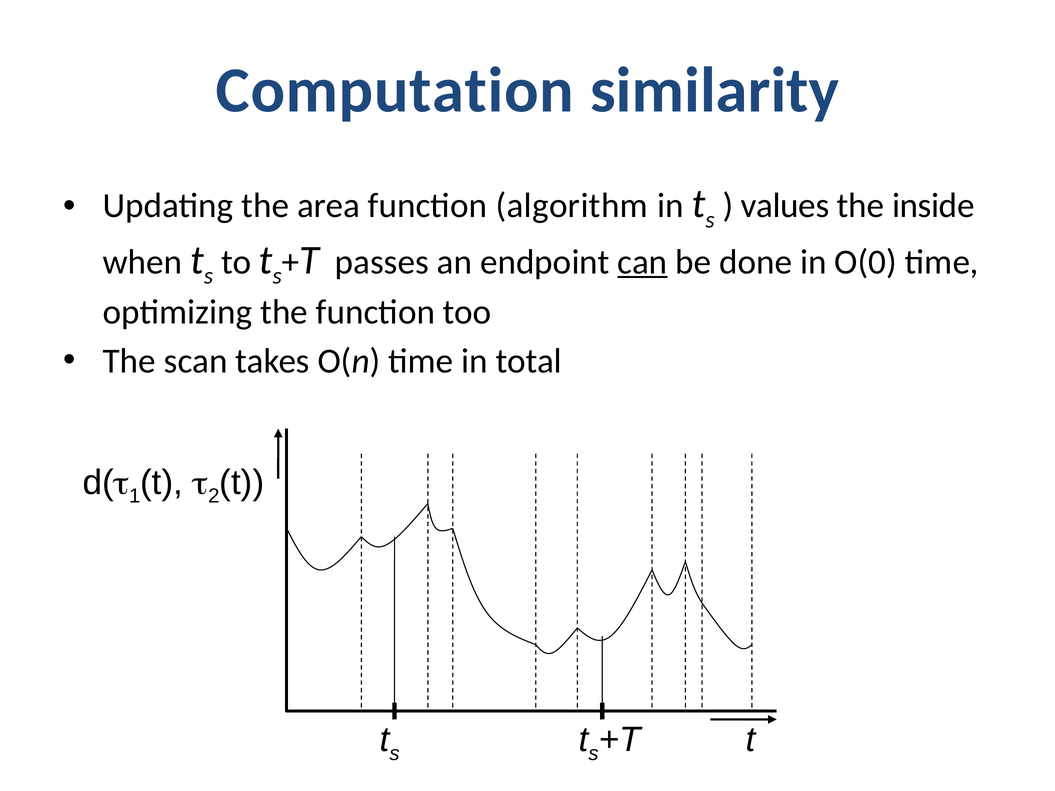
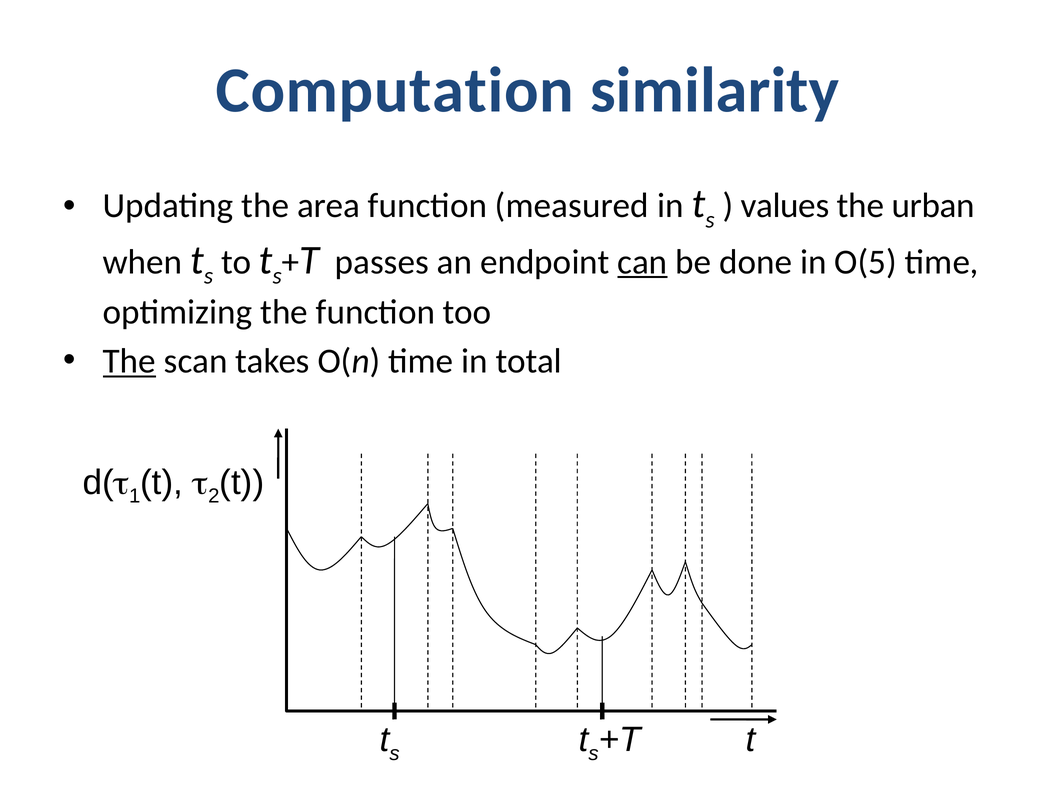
algorithm: algorithm -> measured (572, 206)
inside: inside -> urban (933, 206)
O(0: O(0 -> O(5 (866, 262)
The underline: none -> present (129, 361)
